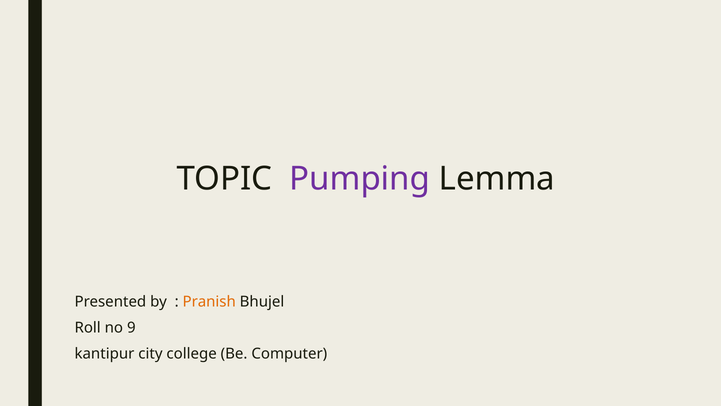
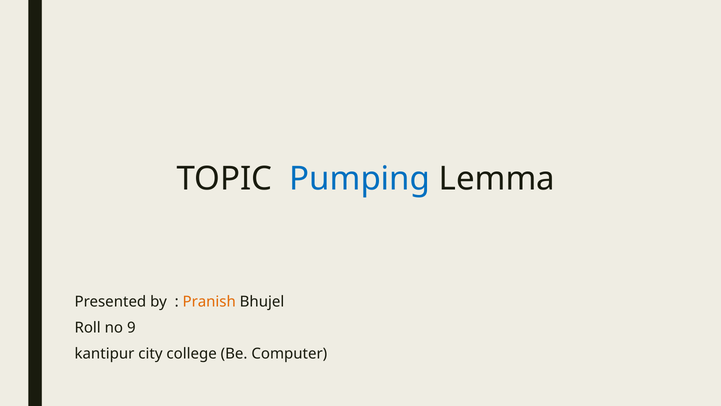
Pumping colour: purple -> blue (360, 179)
